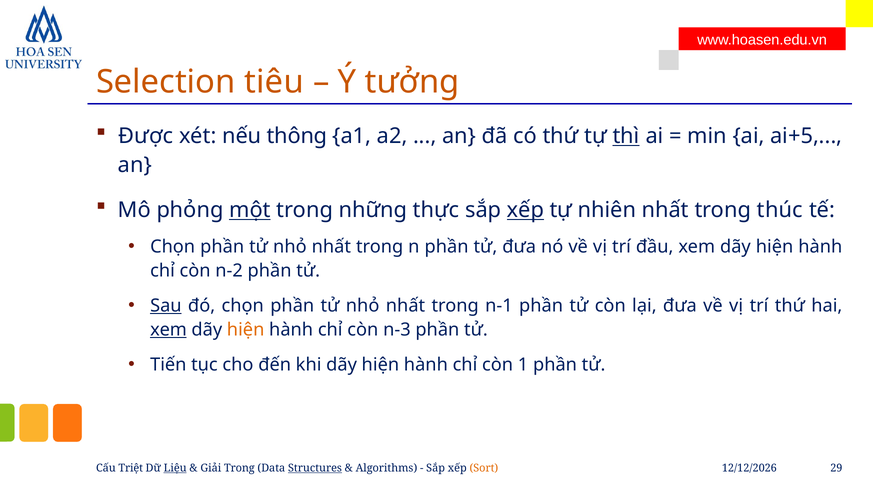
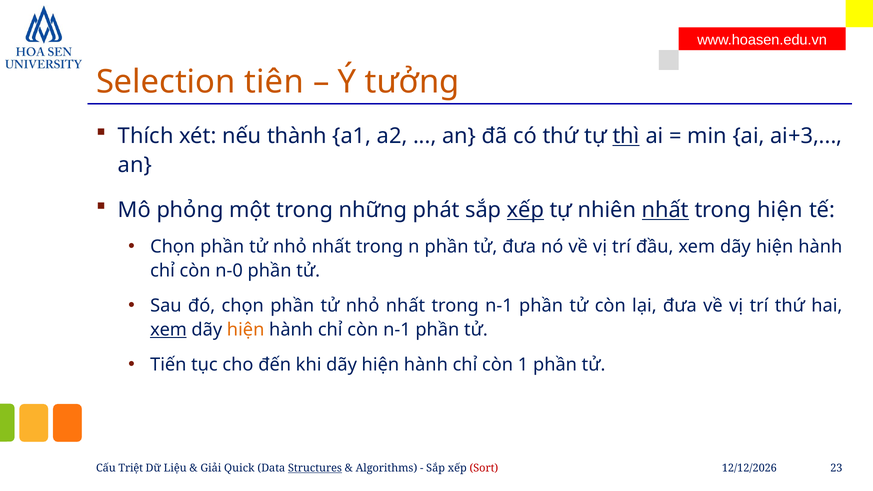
tiêu: tiêu -> tiên (274, 82)
Được: Được -> Thích (146, 136)
thông: thông -> thành (297, 136)
ai+5: ai+5 -> ai+3 (806, 136)
một underline: present -> none (250, 210)
thực: thực -> phát (436, 210)
nhất underline: none -> present (665, 210)
trong thúc: thúc -> hiện (780, 210)
n-2: n-2 -> n-0 (229, 271)
Sau underline: present -> none (166, 306)
còn n-3: n-3 -> n-1 (397, 330)
Liệu underline: present -> none (175, 468)
Giải Trong: Trong -> Quick (239, 468)
Sort colour: orange -> red (484, 468)
29: 29 -> 23 (836, 468)
